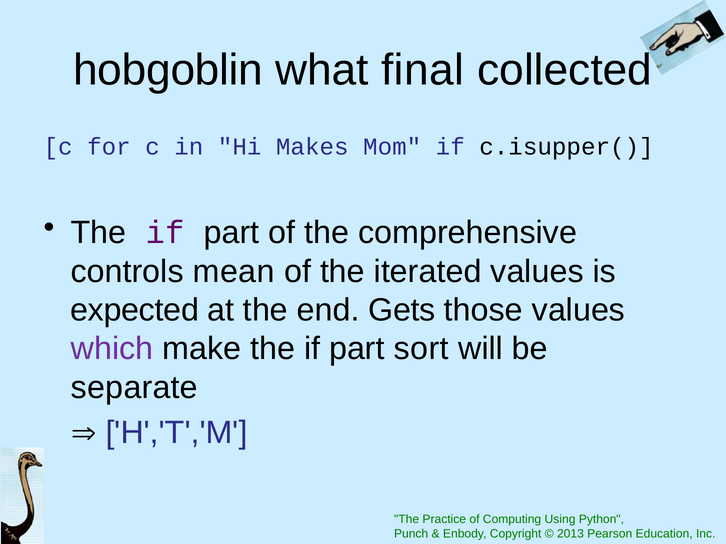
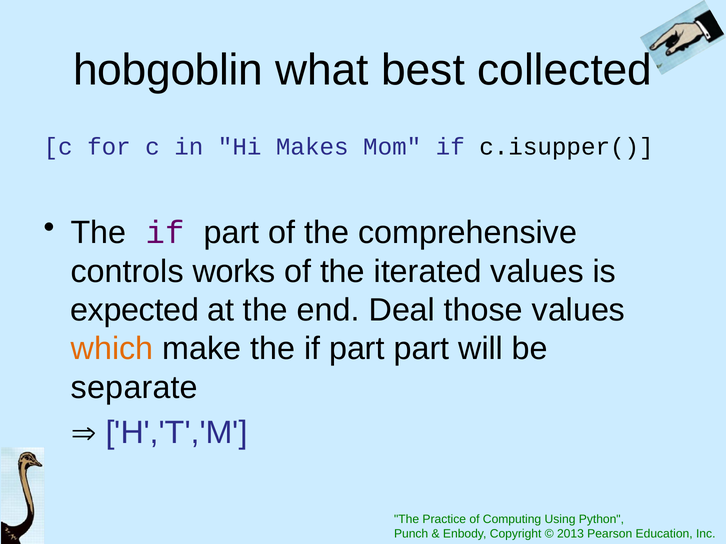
final: final -> best (423, 70)
mean: mean -> works (234, 272)
Gets: Gets -> Deal (402, 310)
which colour: purple -> orange (112, 349)
part sort: sort -> part (421, 349)
